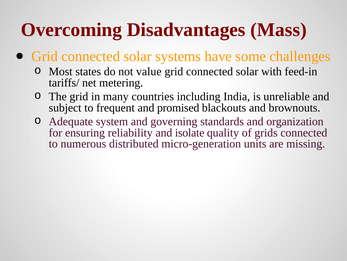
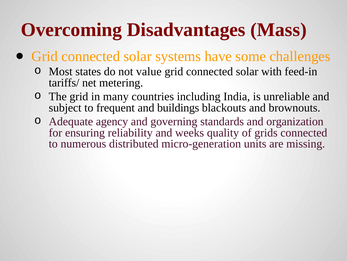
promised: promised -> buildings (178, 107)
system: system -> agency (112, 121)
isolate: isolate -> weeks (190, 132)
